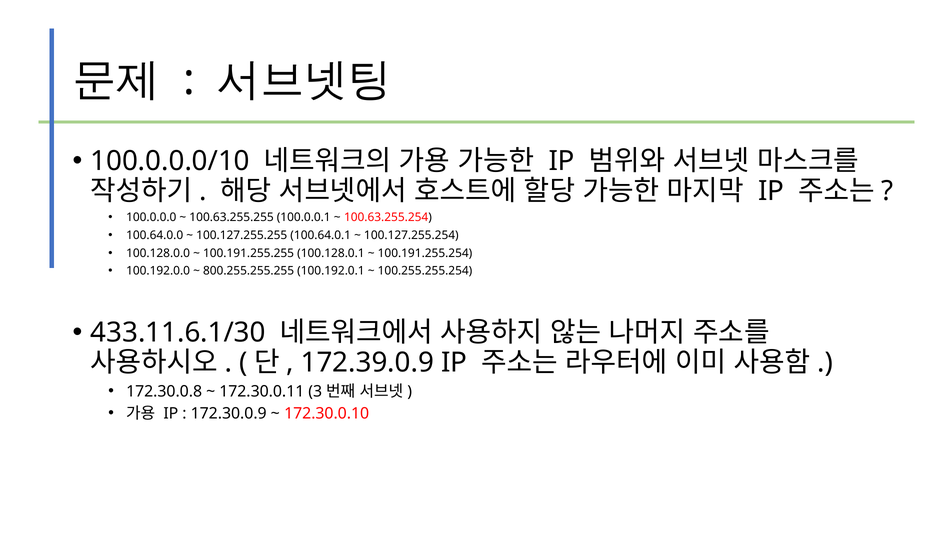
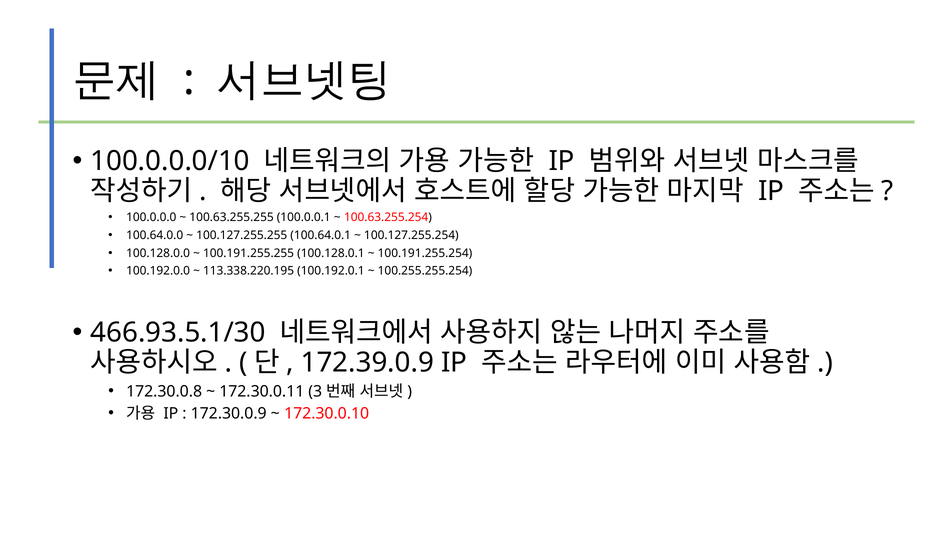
800.255.255.255: 800.255.255.255 -> 113.338.220.195 (249, 271)
433.11.6.1/30: 433.11.6.1/30 -> 466.93.5.1/30 (178, 333)
